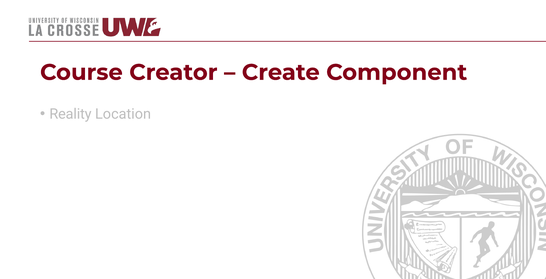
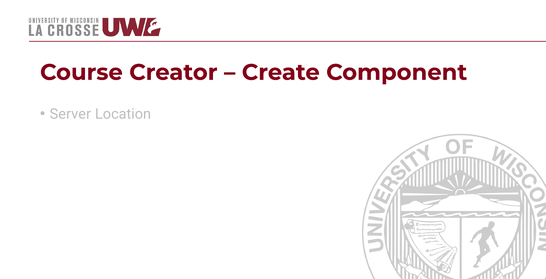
Reality: Reality -> Server (70, 114)
